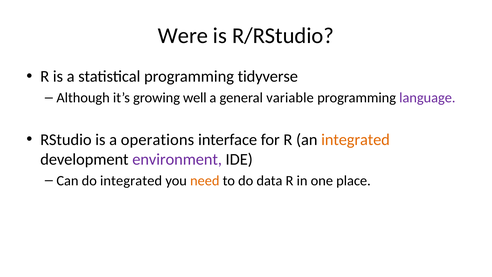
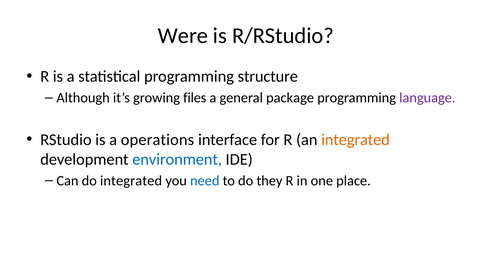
tidyverse: tidyverse -> structure (268, 76)
well: well -> files (195, 98)
variable: variable -> package (290, 98)
environment colour: purple -> blue (177, 159)
need colour: orange -> blue (205, 181)
data: data -> they (269, 181)
